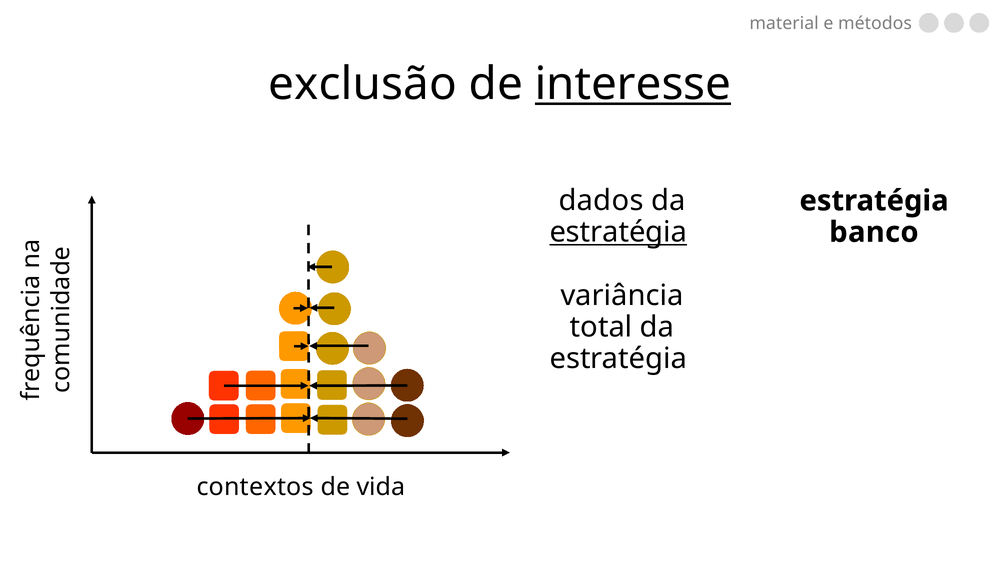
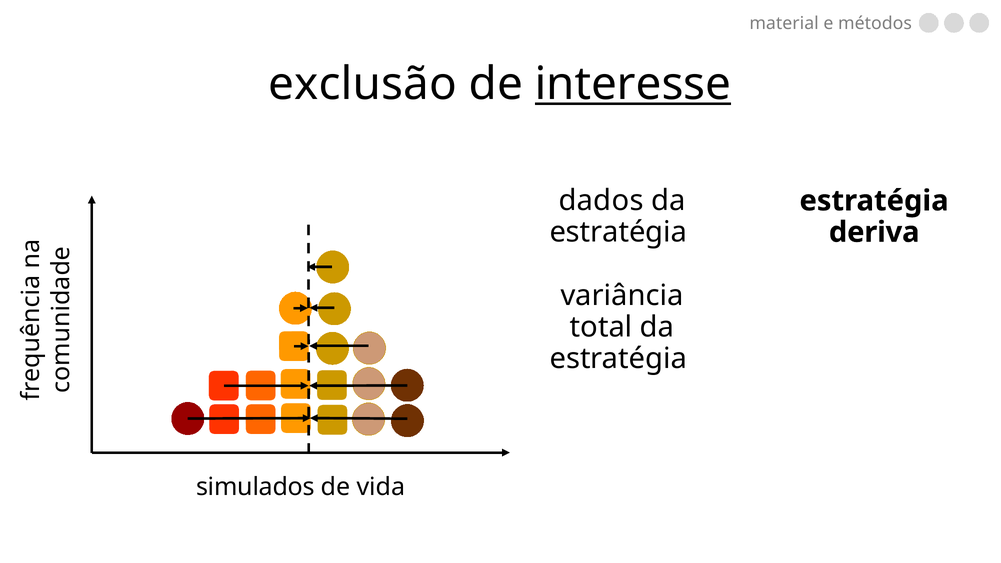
estratégia underline: present -> none (618, 232)
banco: banco -> deriva (874, 232)
contextos: contextos -> simulados (255, 487)
